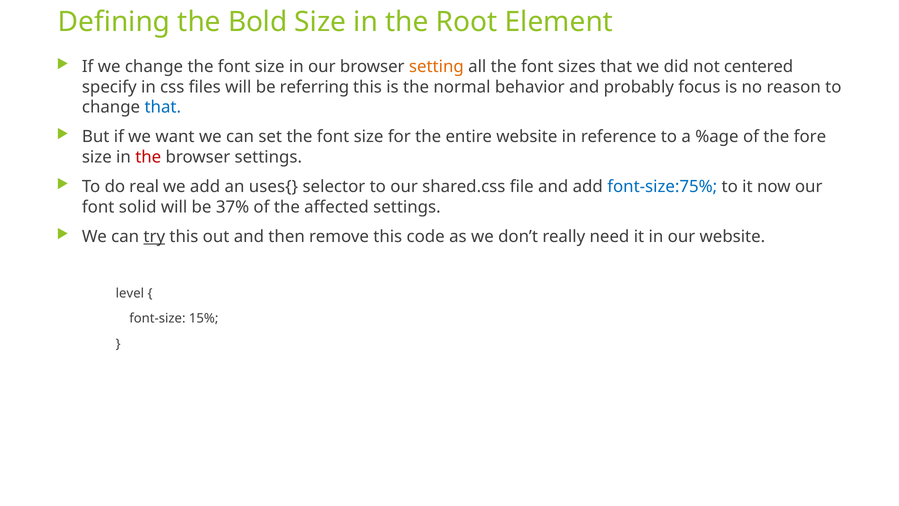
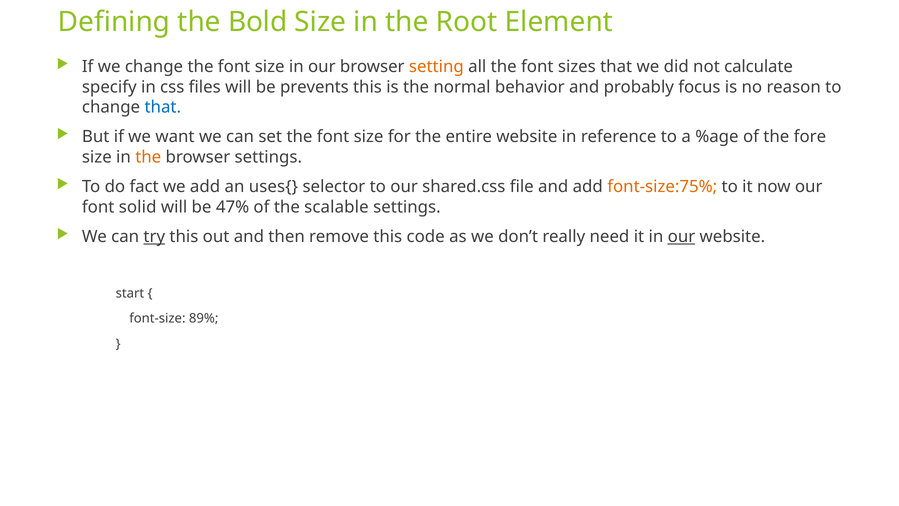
centered: centered -> calculate (759, 67)
referring: referring -> prevents (314, 87)
the colour: red -> orange (148, 157)
real: real -> fact (144, 187)
font-size:75% colour: blue -> orange (662, 187)
37%: 37% -> 47% (233, 207)
affected: affected -> scalable (336, 207)
our underline: none -> present (681, 236)
level: level -> start (130, 293)
15%: 15% -> 89% (204, 318)
